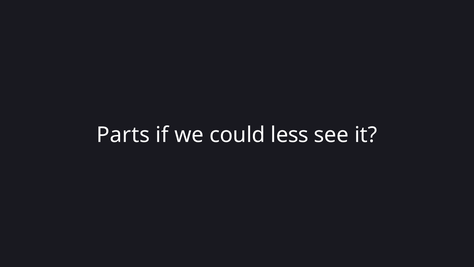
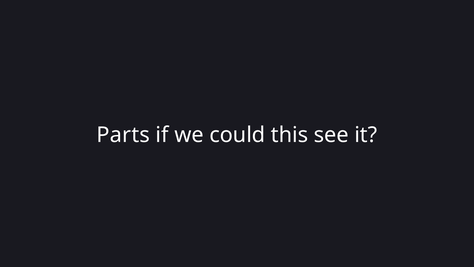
less: less -> this (290, 135)
